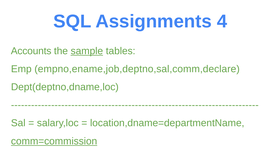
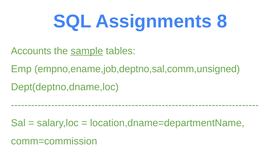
4: 4 -> 8 (222, 21)
empno,ename,job,deptno,sal,comm,declare: empno,ename,job,deptno,sal,comm,declare -> empno,ename,job,deptno,sal,comm,unsigned (137, 69)
comm=commission underline: present -> none (54, 141)
